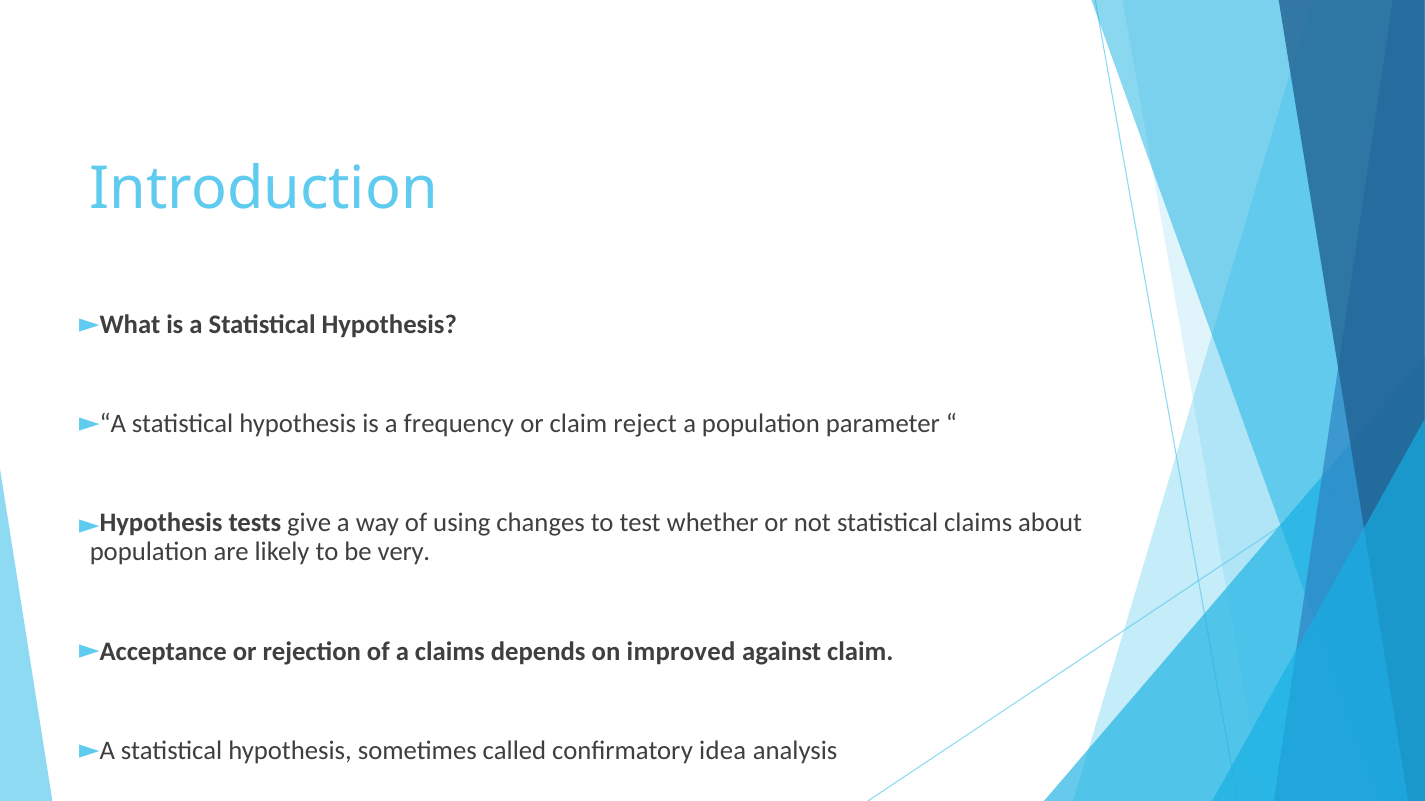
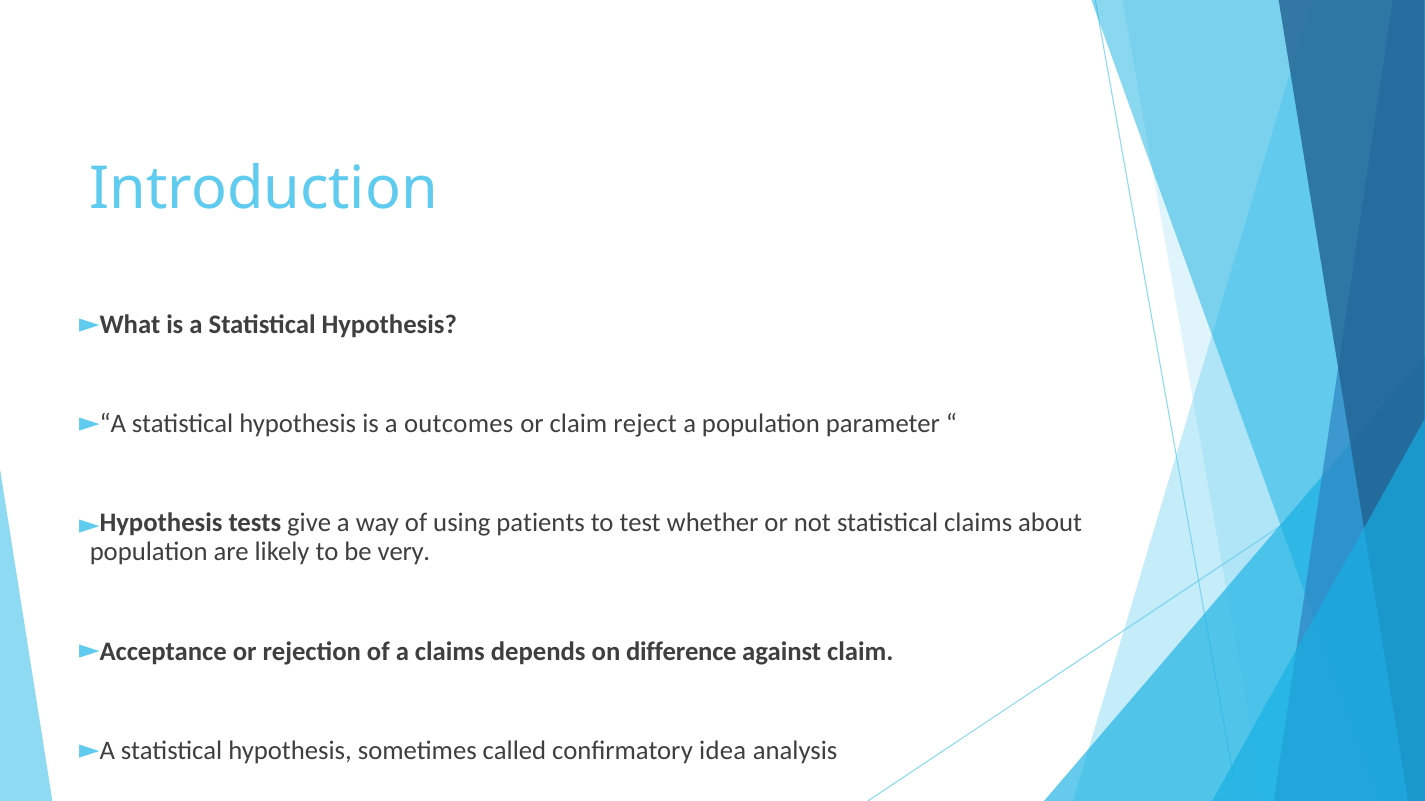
frequency: frequency -> outcomes (459, 424)
changes: changes -> patients (541, 524)
improved: improved -> difference (681, 652)
